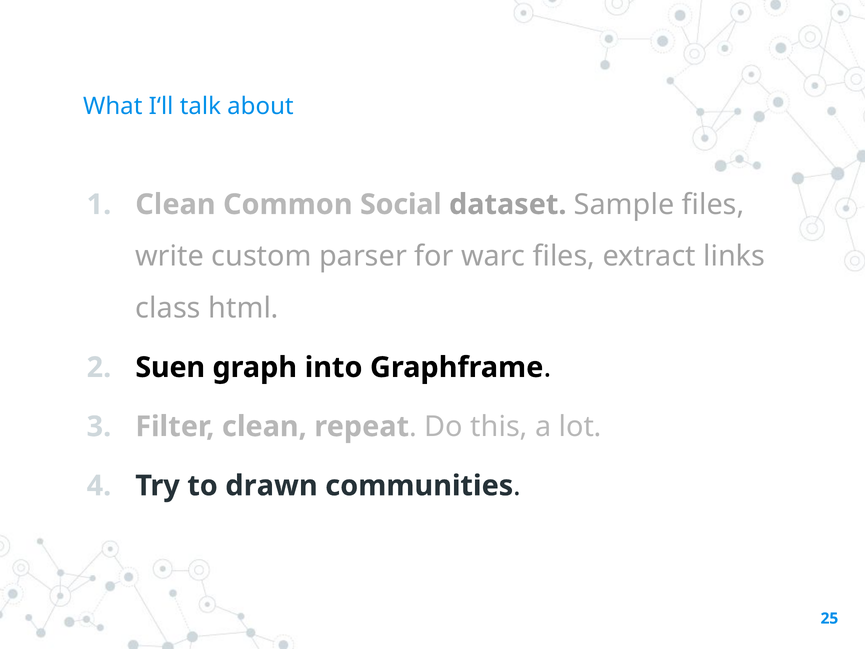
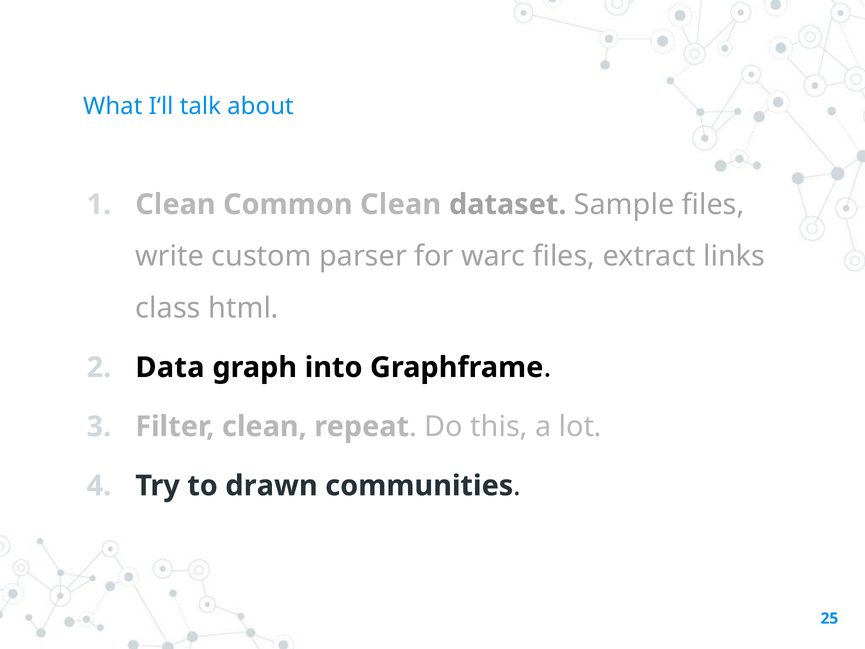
Common Social: Social -> Clean (401, 204)
Suen: Suen -> Data (170, 367)
